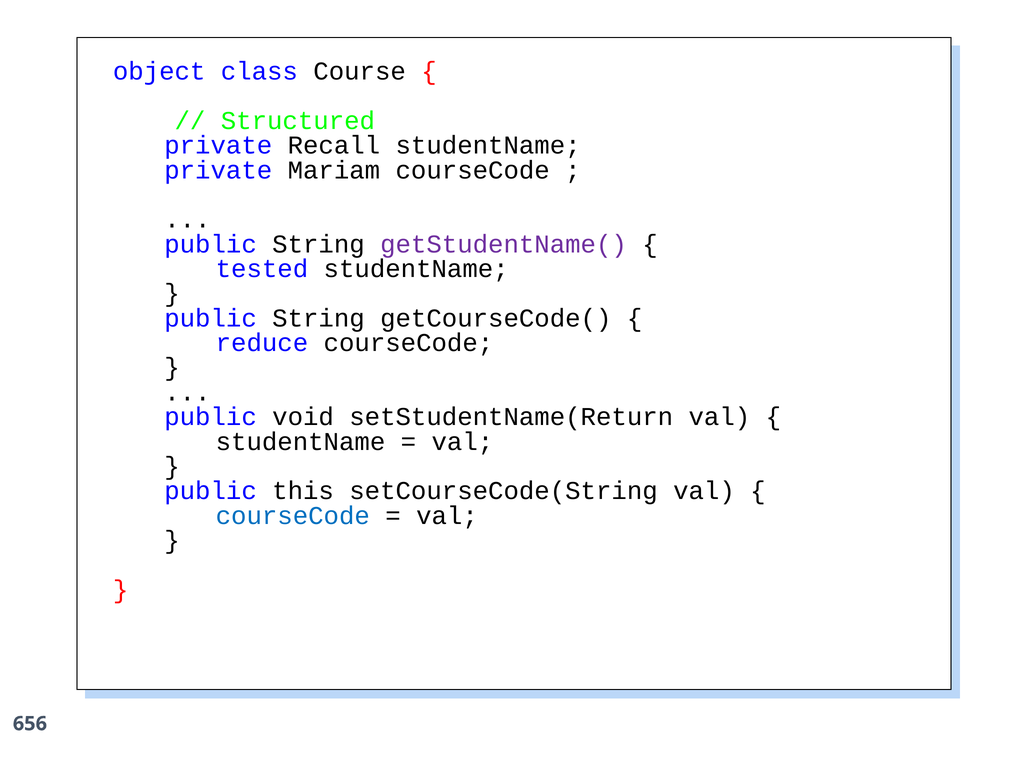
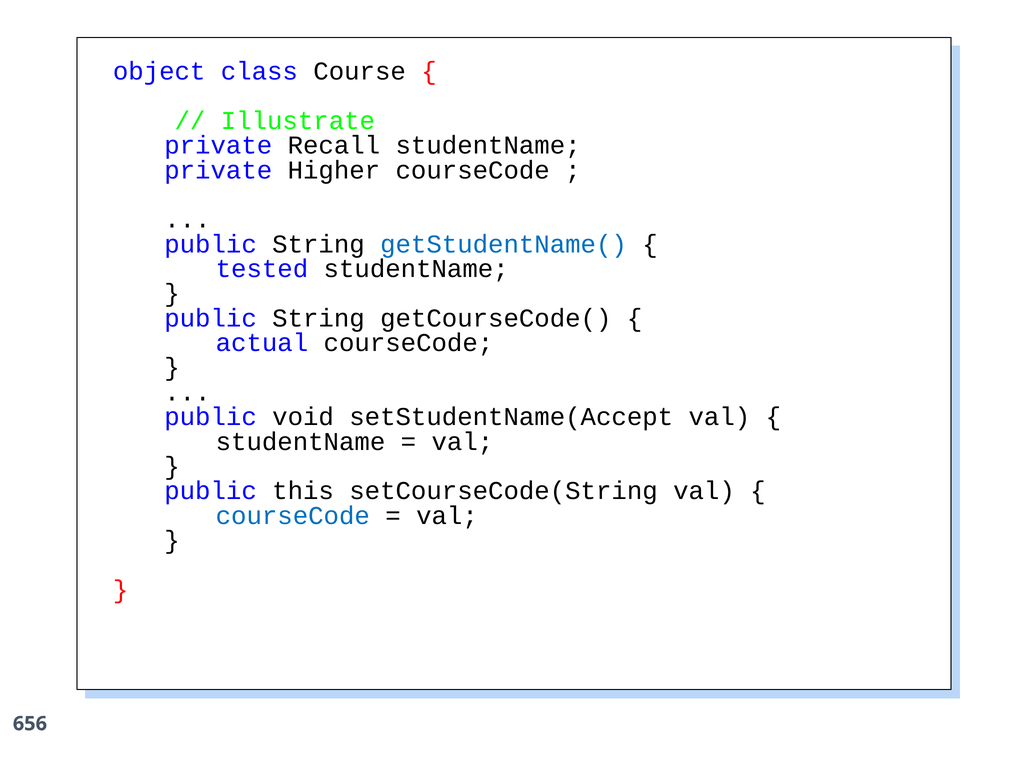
Structured: Structured -> Illustrate (298, 121)
Mariam: Mariam -> Higher (334, 170)
getStudentName( colour: purple -> blue (504, 244)
reduce: reduce -> actual (262, 343)
setStudentName(Return: setStudentName(Return -> setStudentName(Accept (511, 417)
